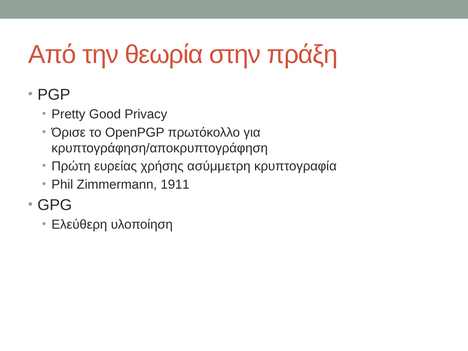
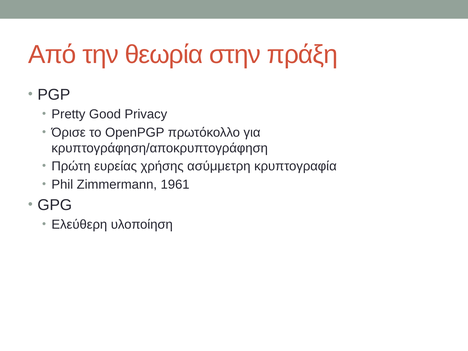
1911: 1911 -> 1961 (175, 184)
